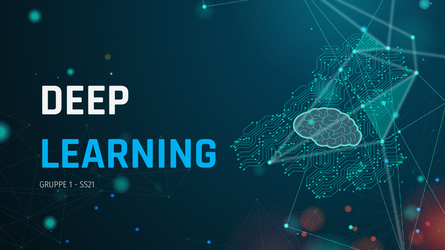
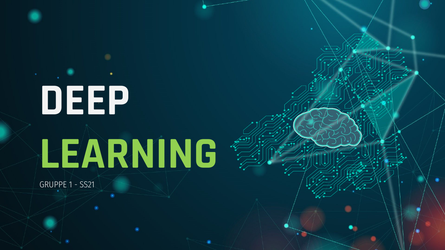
LEARNING colour: light blue -> light green (129, 153)
